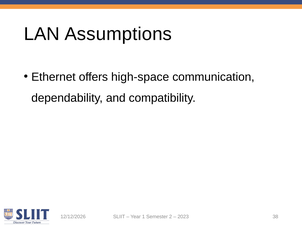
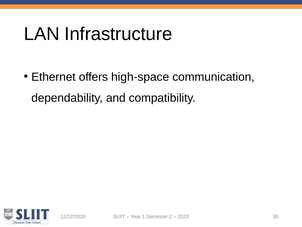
Assumptions: Assumptions -> Infrastructure (118, 34)
